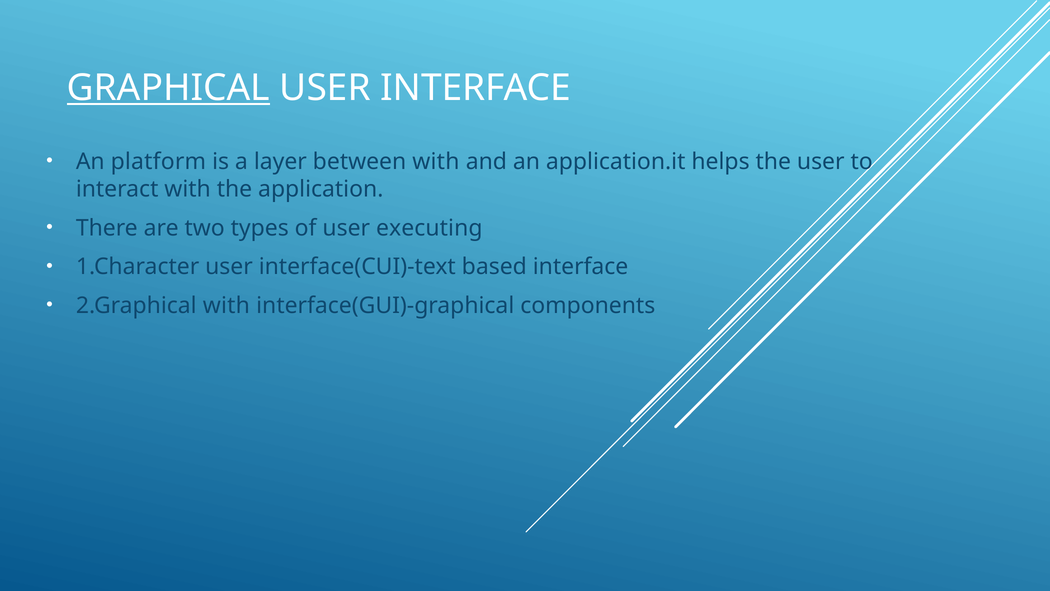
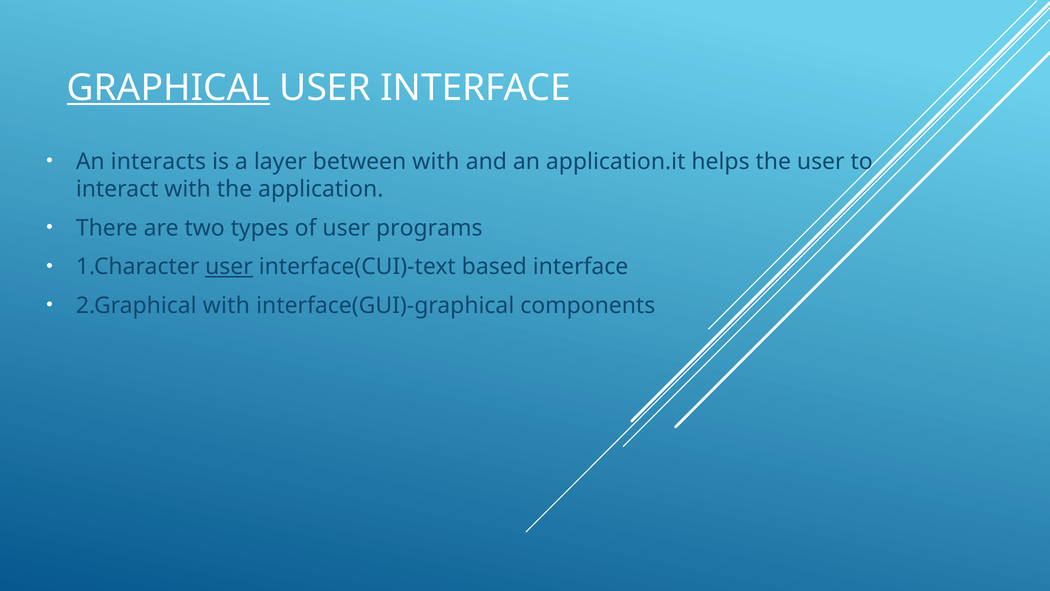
platform: platform -> interacts (158, 162)
executing: executing -> programs (429, 228)
user underline: none -> present (229, 267)
